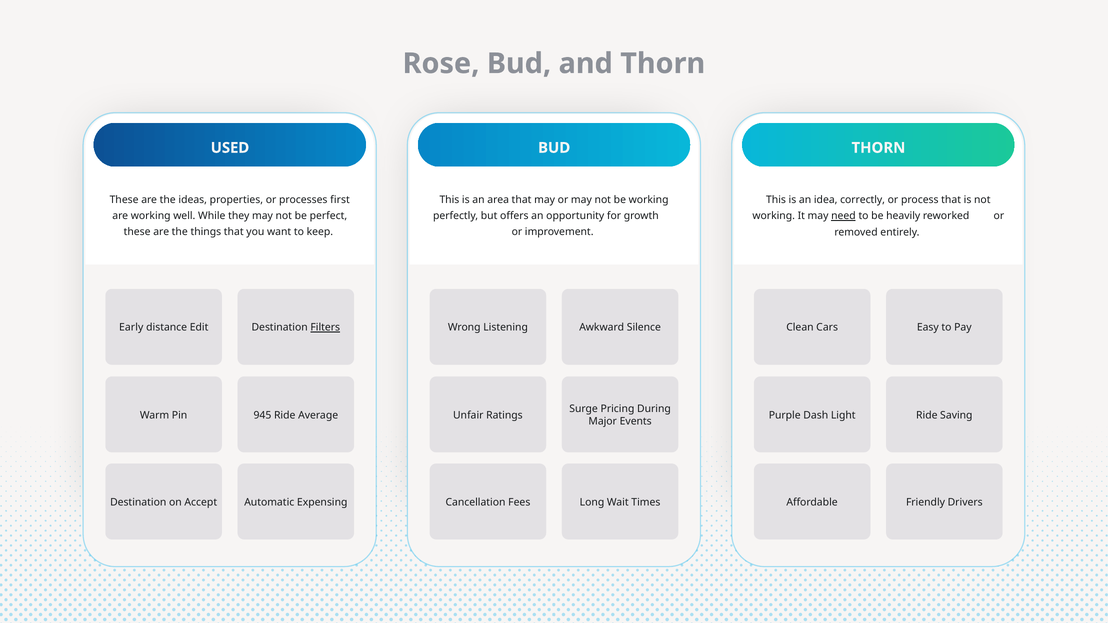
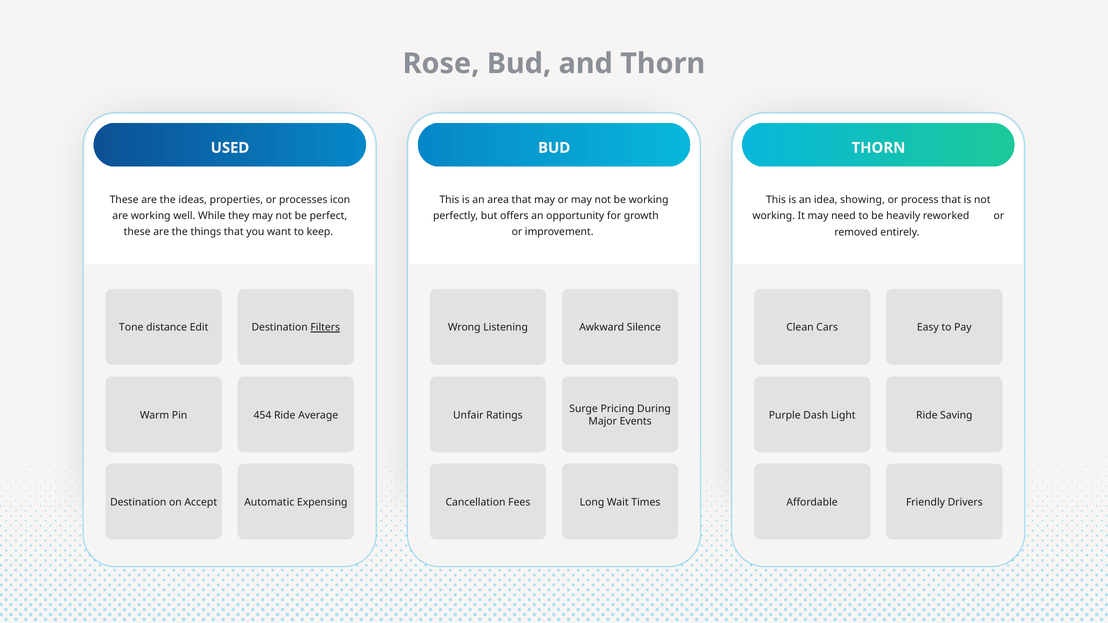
first: first -> icon (340, 200)
correctly: correctly -> showing (863, 200)
need underline: present -> none (843, 216)
Early: Early -> Tone (131, 328)
945: 945 -> 454 (262, 415)
